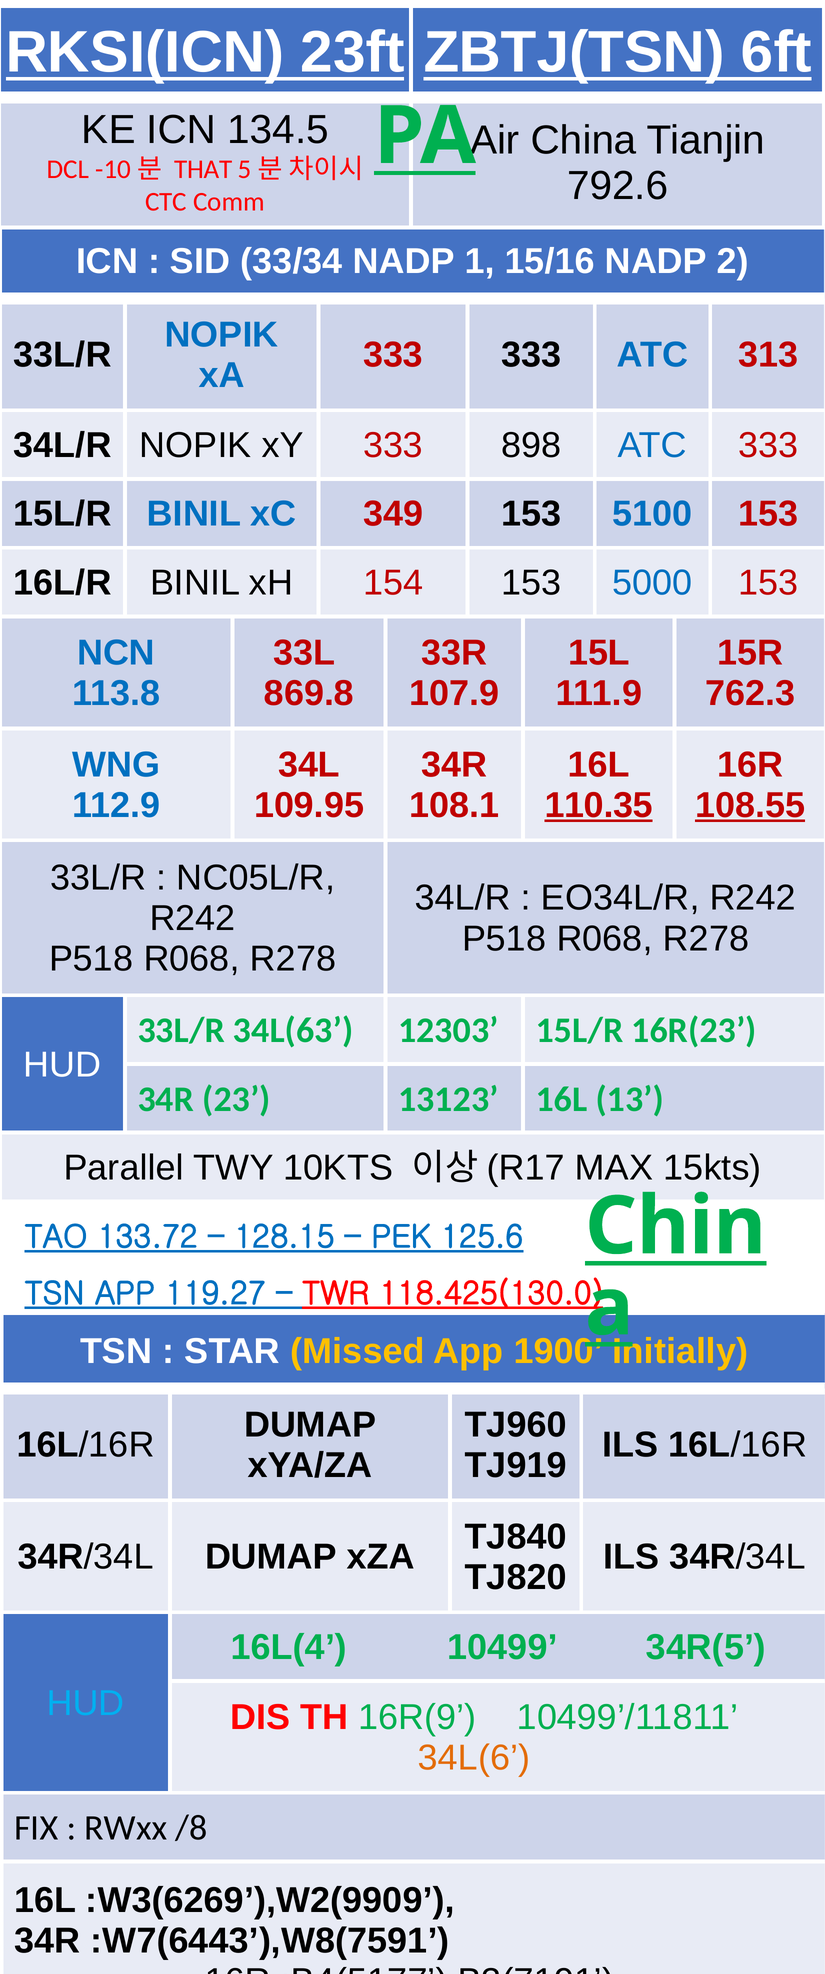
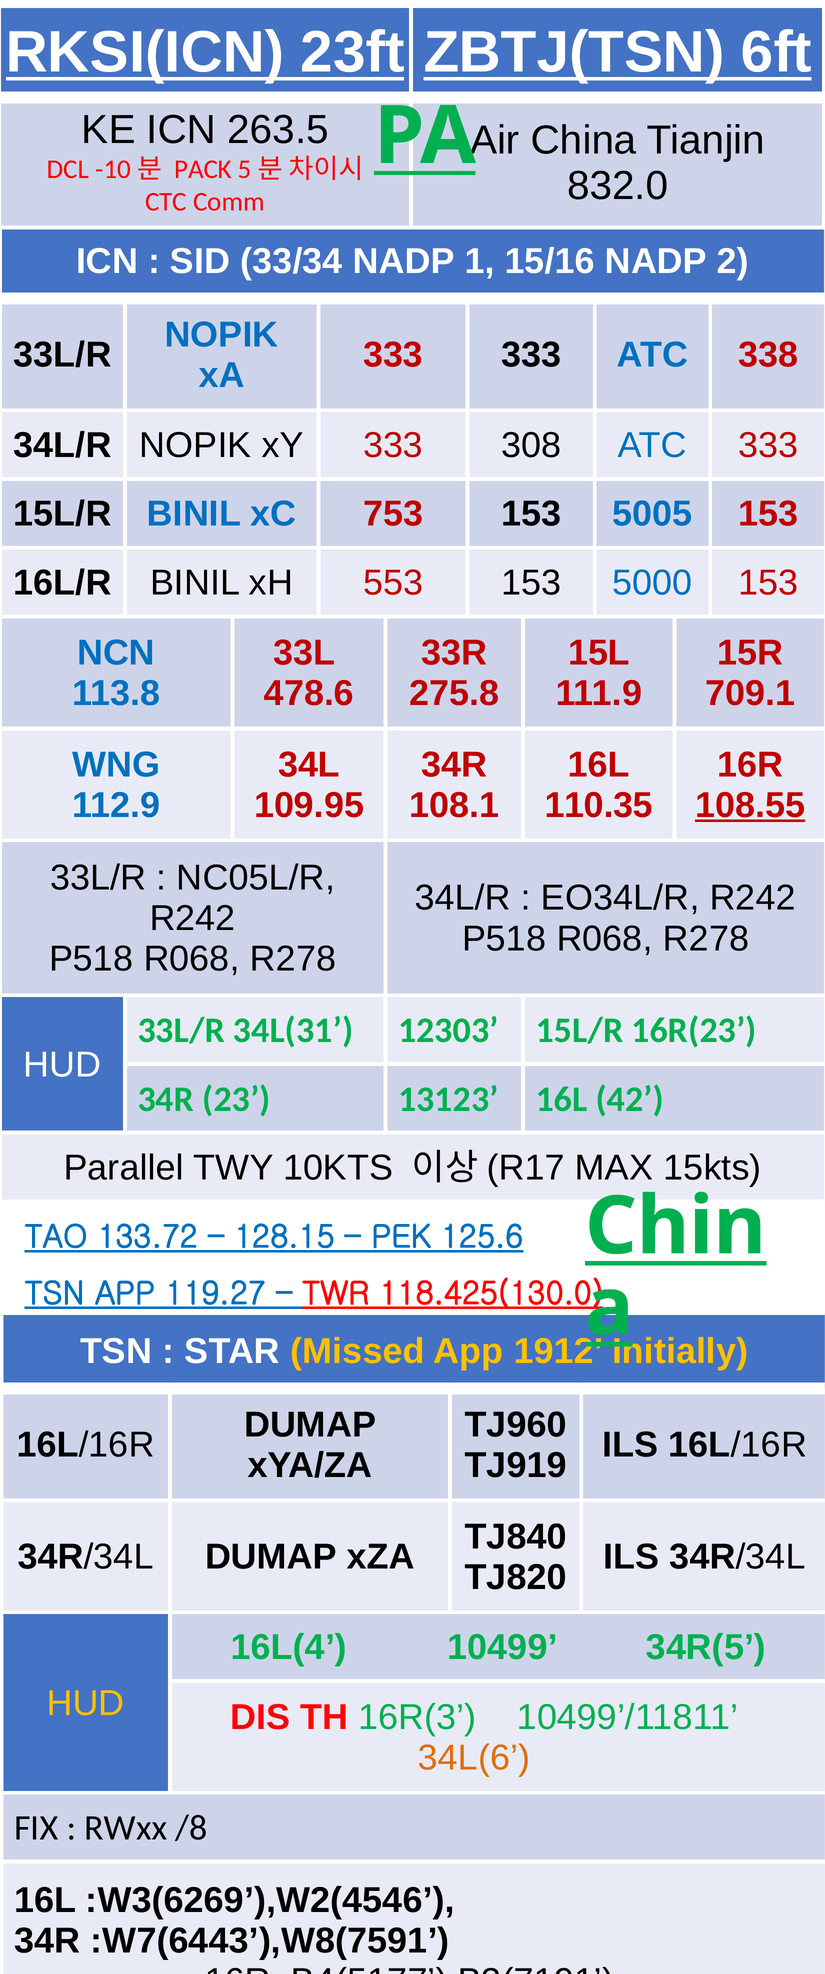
134.5: 134.5 -> 263.5 (278, 130)
THAT: THAT -> PACK (203, 169)
792.6: 792.6 -> 832.0 (618, 186)
313: 313 -> 338 (768, 355)
898: 898 -> 308 (531, 445)
349: 349 -> 753 (393, 514)
5100: 5100 -> 5005 (652, 514)
154: 154 -> 553 (393, 583)
869.8: 869.8 -> 478.6 (309, 693)
107.9: 107.9 -> 275.8 (454, 693)
762.3: 762.3 -> 709.1 (750, 693)
110.35 underline: present -> none (599, 805)
34L(63: 34L(63 -> 34L(31 (293, 1030)
13: 13 -> 42 (630, 1099)
1900: 1900 -> 1912 (559, 1351)
HUD colour: light blue -> yellow (86, 1703)
16R(9: 16R(9 -> 16R(3 (417, 1717)
:W3(6269’),W2(9909: :W3(6269’),W2(9909 -> :W3(6269’),W2(4546 (270, 1900)
